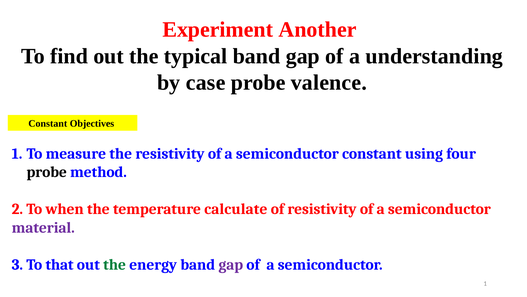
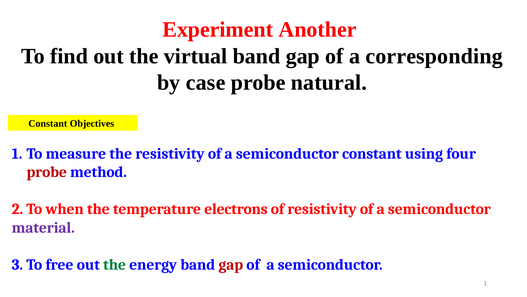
typical: typical -> virtual (196, 56)
understanding: understanding -> corresponding (434, 56)
valence: valence -> natural (329, 82)
probe colour: black -> red (47, 172)
calculate: calculate -> electrons (236, 209)
that: that -> free (59, 264)
gap colour: purple -> red (231, 264)
